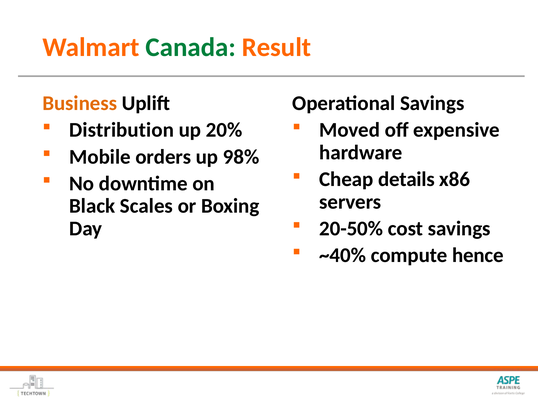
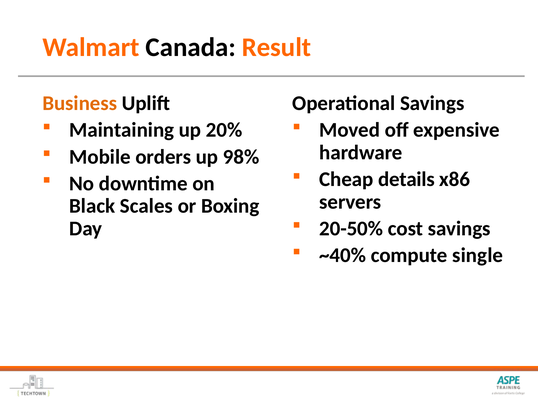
Canada colour: green -> black (191, 47)
Distribution: Distribution -> Maintaining (122, 130)
hence: hence -> single (478, 256)
